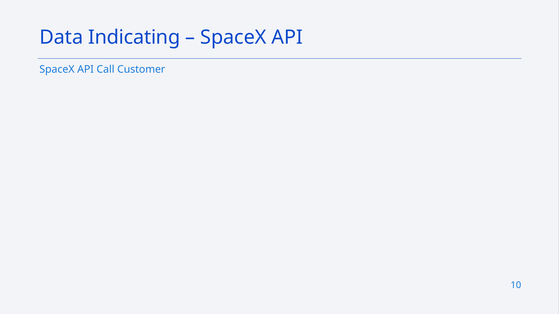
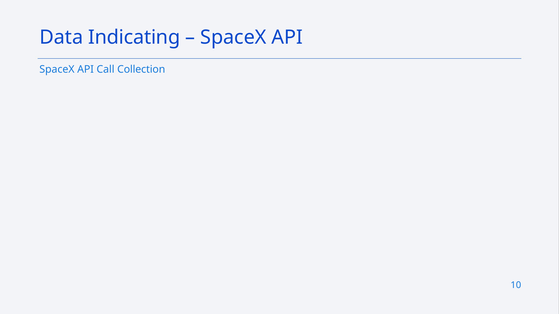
Customer: Customer -> Collection (141, 70)
